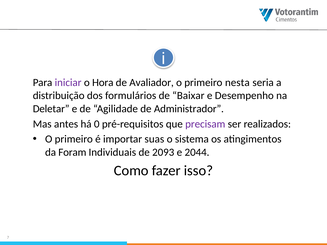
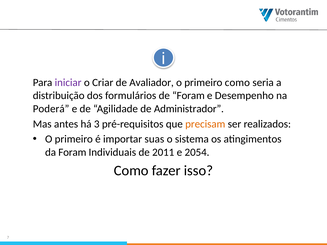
Hora: Hora -> Criar (103, 83)
primeiro nesta: nesta -> como (237, 83)
de Baixar: Baixar -> Foram (188, 96)
Deletar: Deletar -> Poderá (51, 109)
0: 0 -> 3 (97, 124)
precisam colour: purple -> orange (205, 124)
2093: 2093 -> 2011 (163, 152)
2044: 2044 -> 2054 (197, 152)
